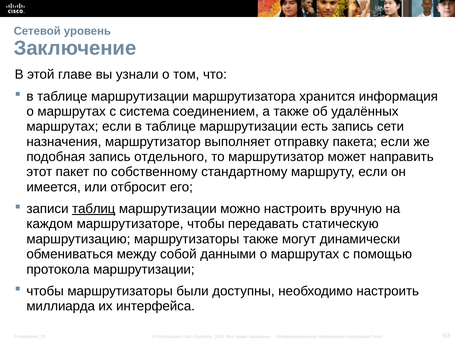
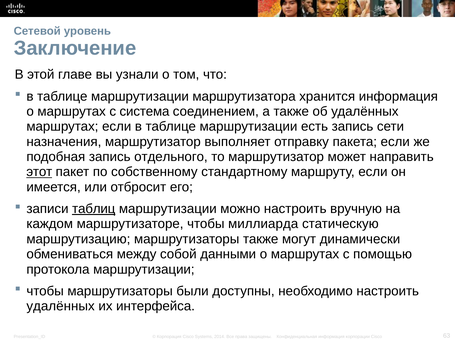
этот underline: none -> present (39, 172)
передавать: передавать -> миллиарда (263, 224)
миллиарда: миллиарда -> удалённых (61, 306)
